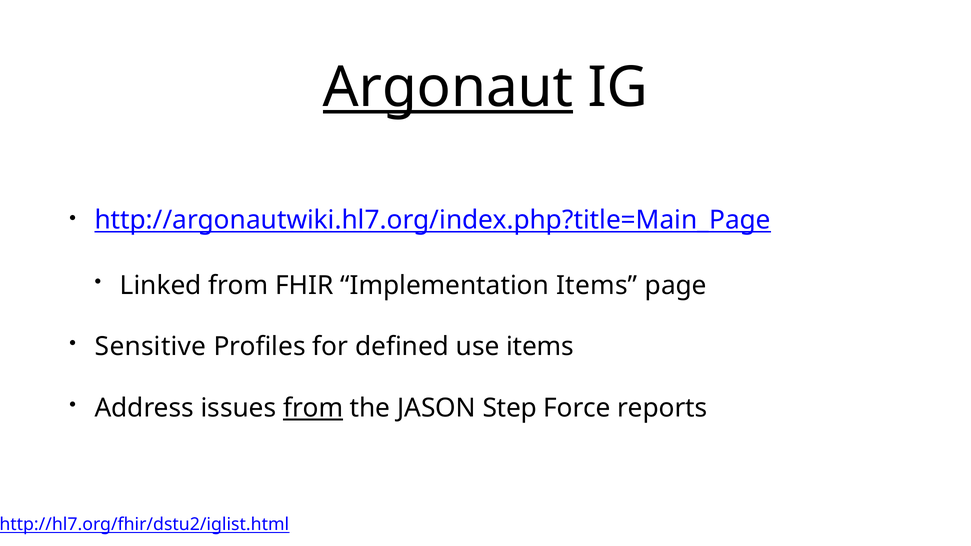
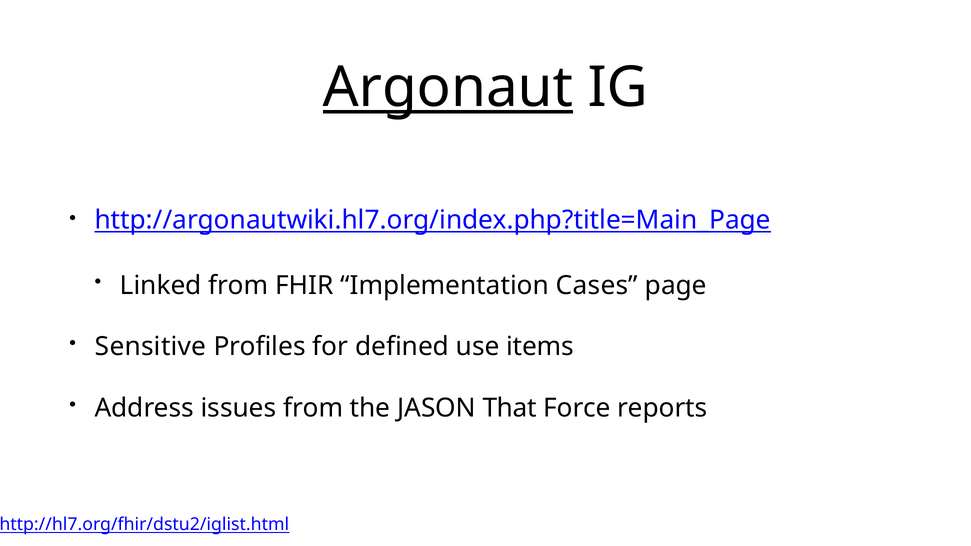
Implementation Items: Items -> Cases (597, 286)
from underline: present -> none (313, 408)
Step: Step -> That (510, 408)
